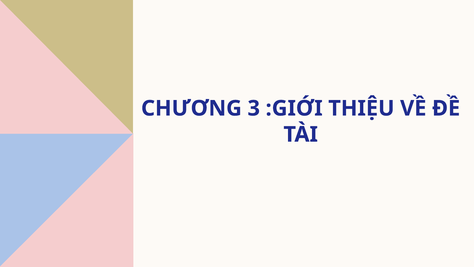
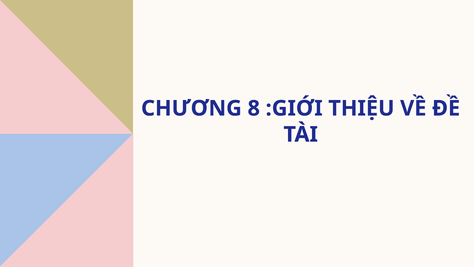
3: 3 -> 8 (254, 108)
